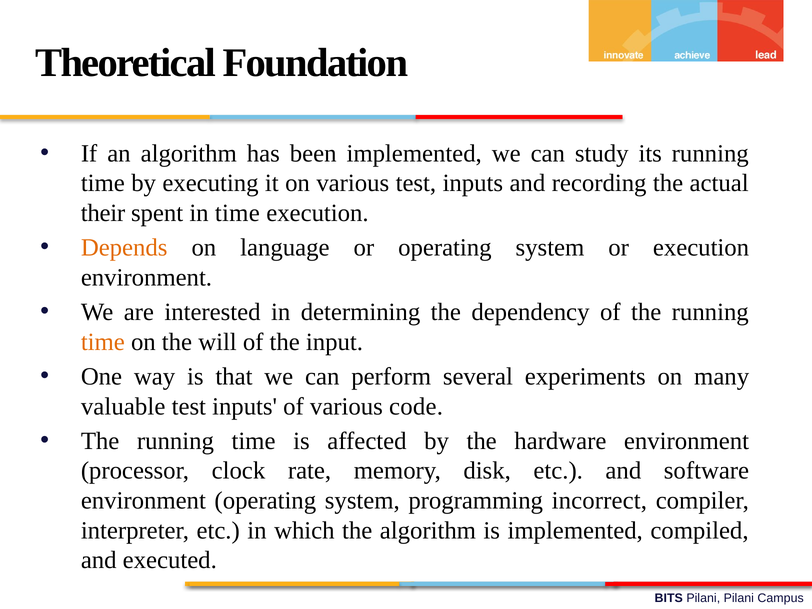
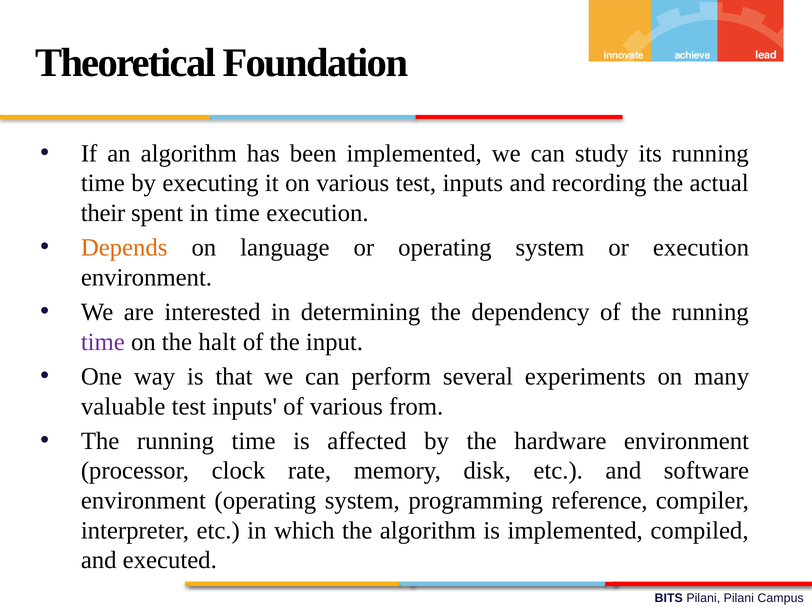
time colour: orange -> purple (103, 342)
will: will -> halt (217, 342)
code: code -> from (416, 406)
incorrect: incorrect -> reference (600, 501)
